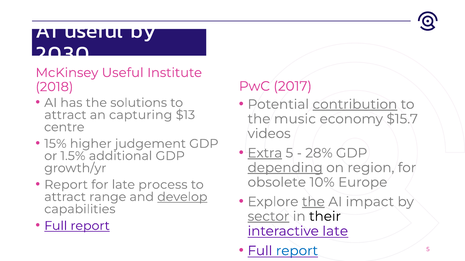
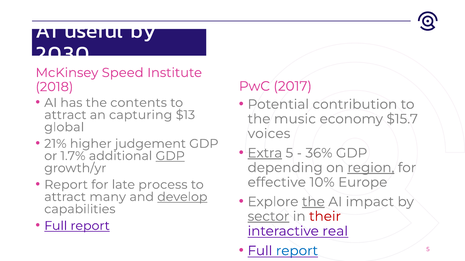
McKinsey Useful: Useful -> Speed (123, 73)
solutions: solutions -> contents (139, 103)
contribution underline: present -> none (355, 105)
centre: centre -> global (64, 127)
videos: videos -> voices (269, 134)
15%: 15% -> 21% (55, 144)
28%: 28% -> 36% (319, 153)
1.5%: 1.5% -> 1.7% (73, 156)
GDP underline: none -> present (170, 156)
depending underline: present -> none (285, 168)
region underline: none -> present (371, 168)
obsolete: obsolete -> effective (277, 183)
range: range -> many (108, 197)
their colour: black -> red (325, 217)
interactive late: late -> real (335, 232)
